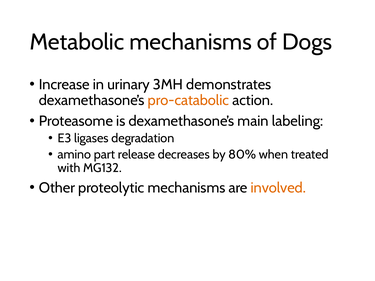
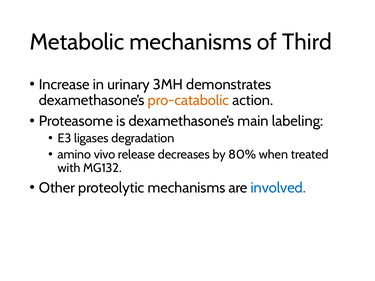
Dogs: Dogs -> Third (307, 42)
part: part -> vivo (105, 155)
involved colour: orange -> blue (278, 188)
